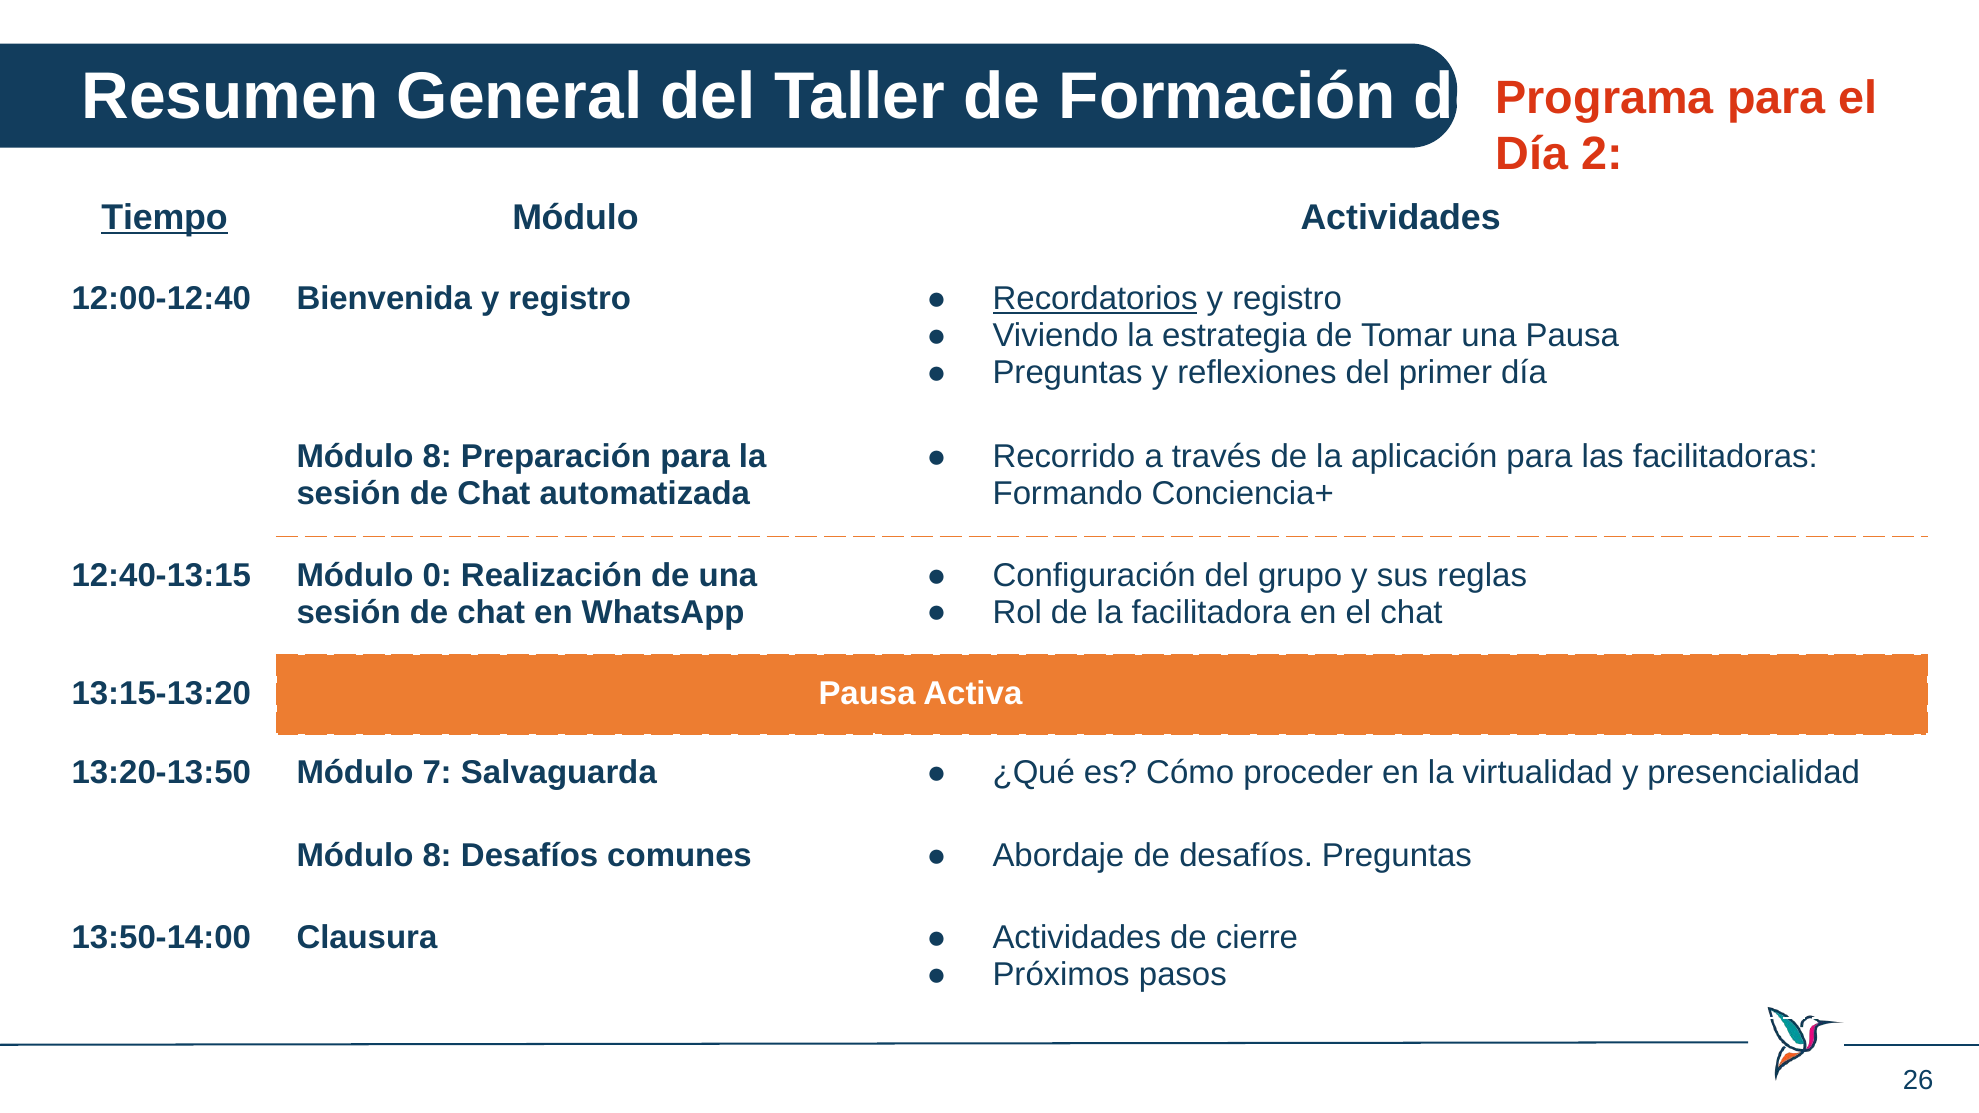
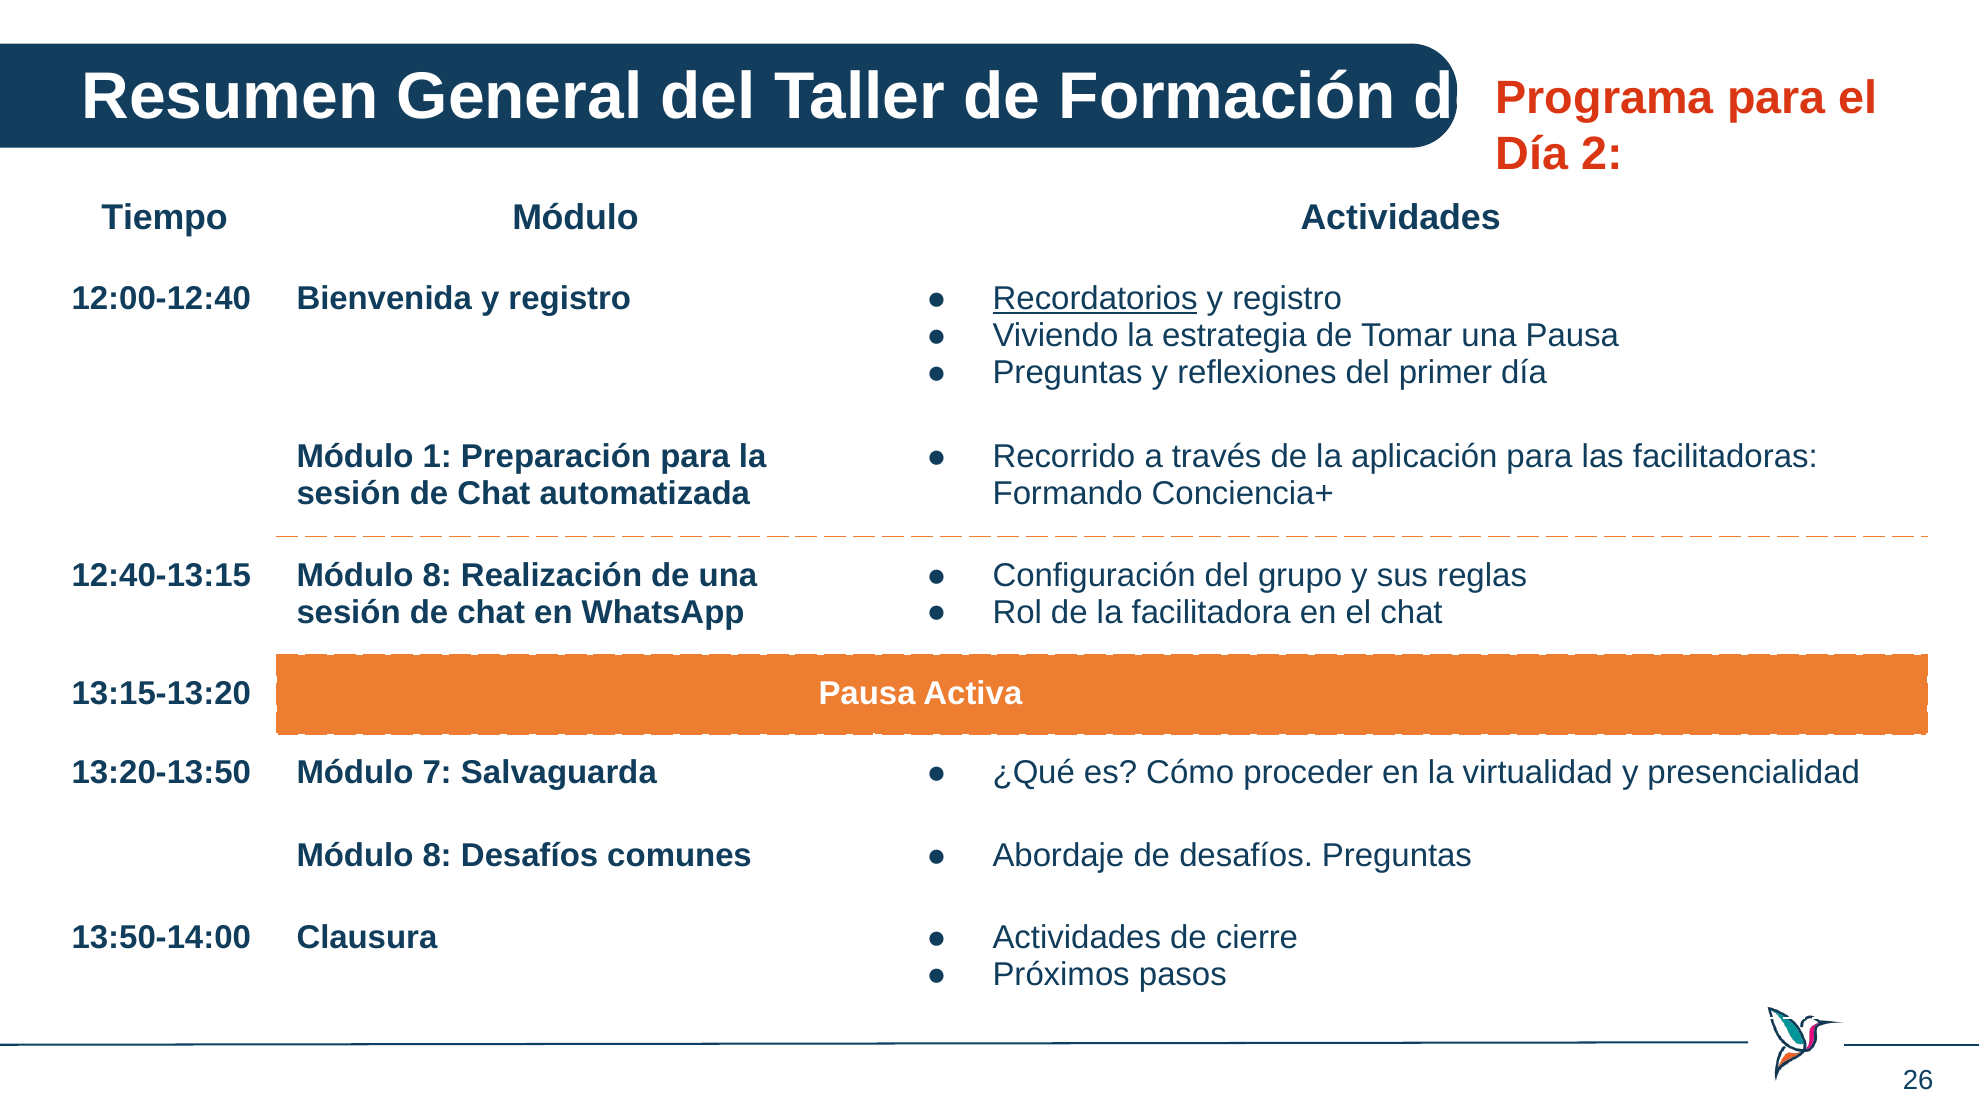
Tiempo underline: present -> none (165, 217)
8: 8 -> 1 (437, 457)
12:40-13:15 Módulo 0: 0 -> 8 (437, 575)
